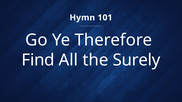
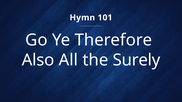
Find: Find -> Also (38, 60)
